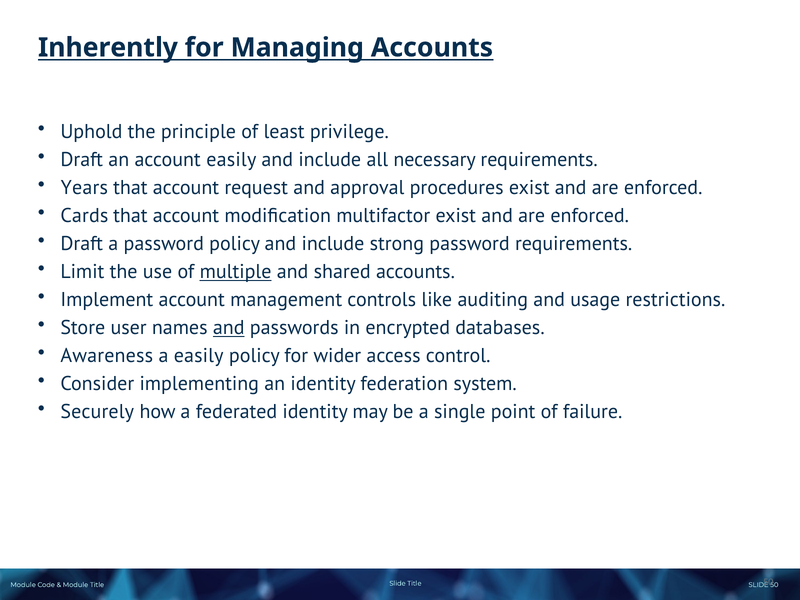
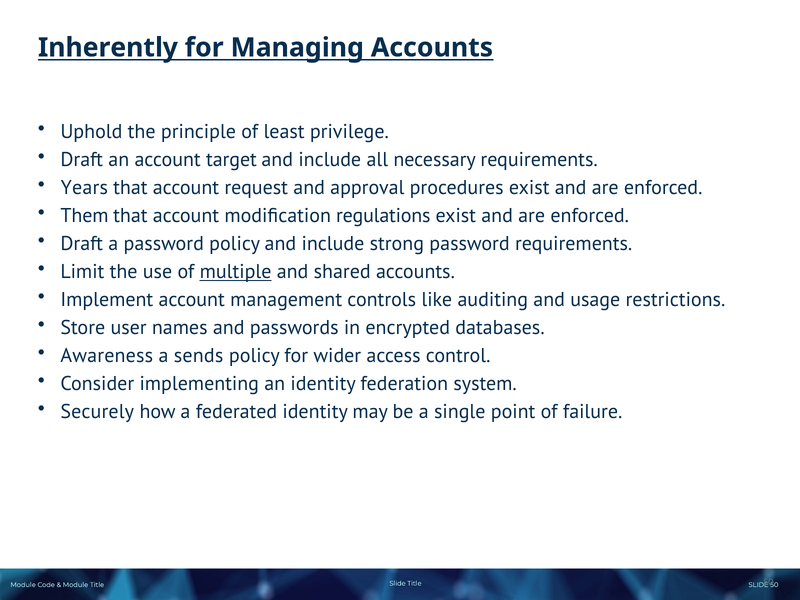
account easily: easily -> target (231, 160)
Cards: Cards -> Them (85, 216)
multifactor: multifactor -> regulations (383, 216)
and underline: present -> none (229, 328)
a easily: easily -> sends (199, 356)
